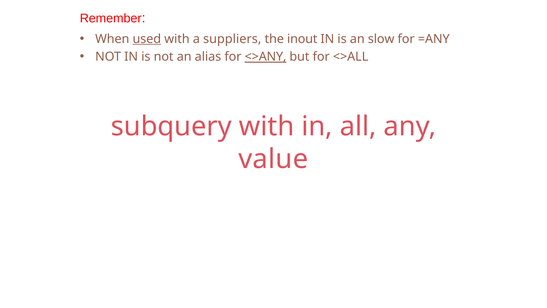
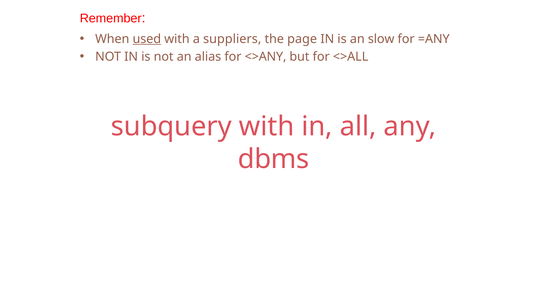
inout: inout -> page (302, 39)
<>ANY underline: present -> none (266, 57)
value: value -> dbms (274, 159)
